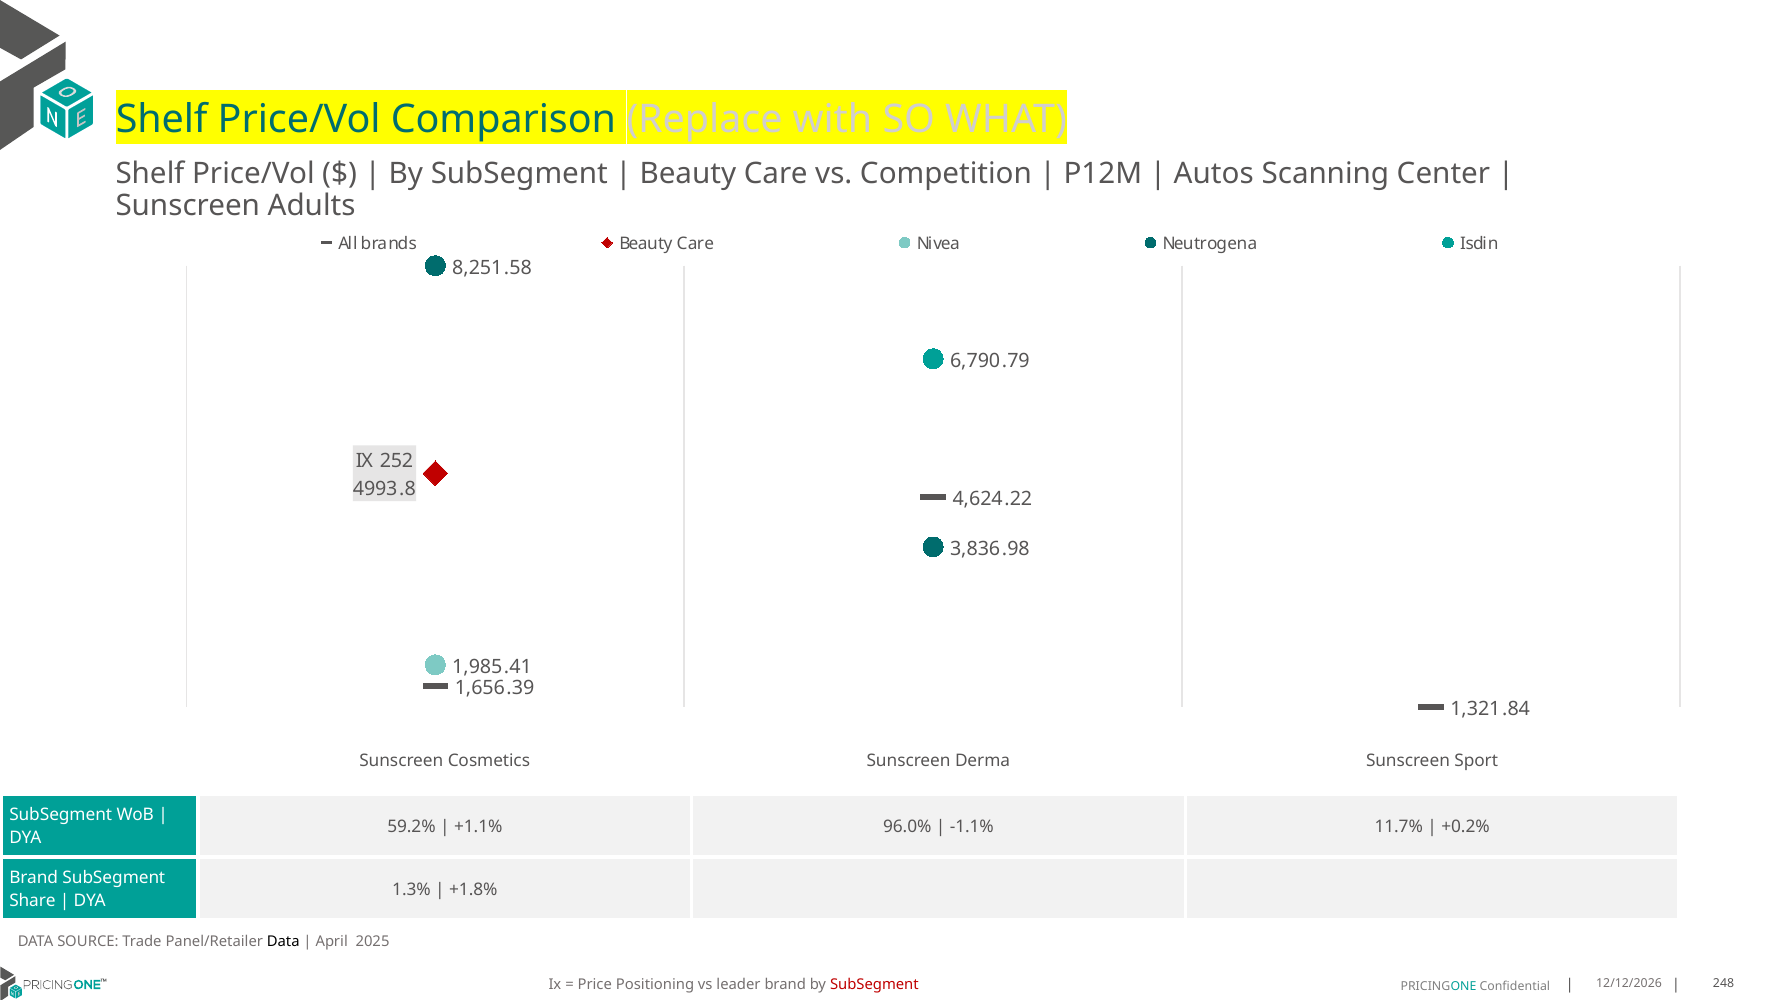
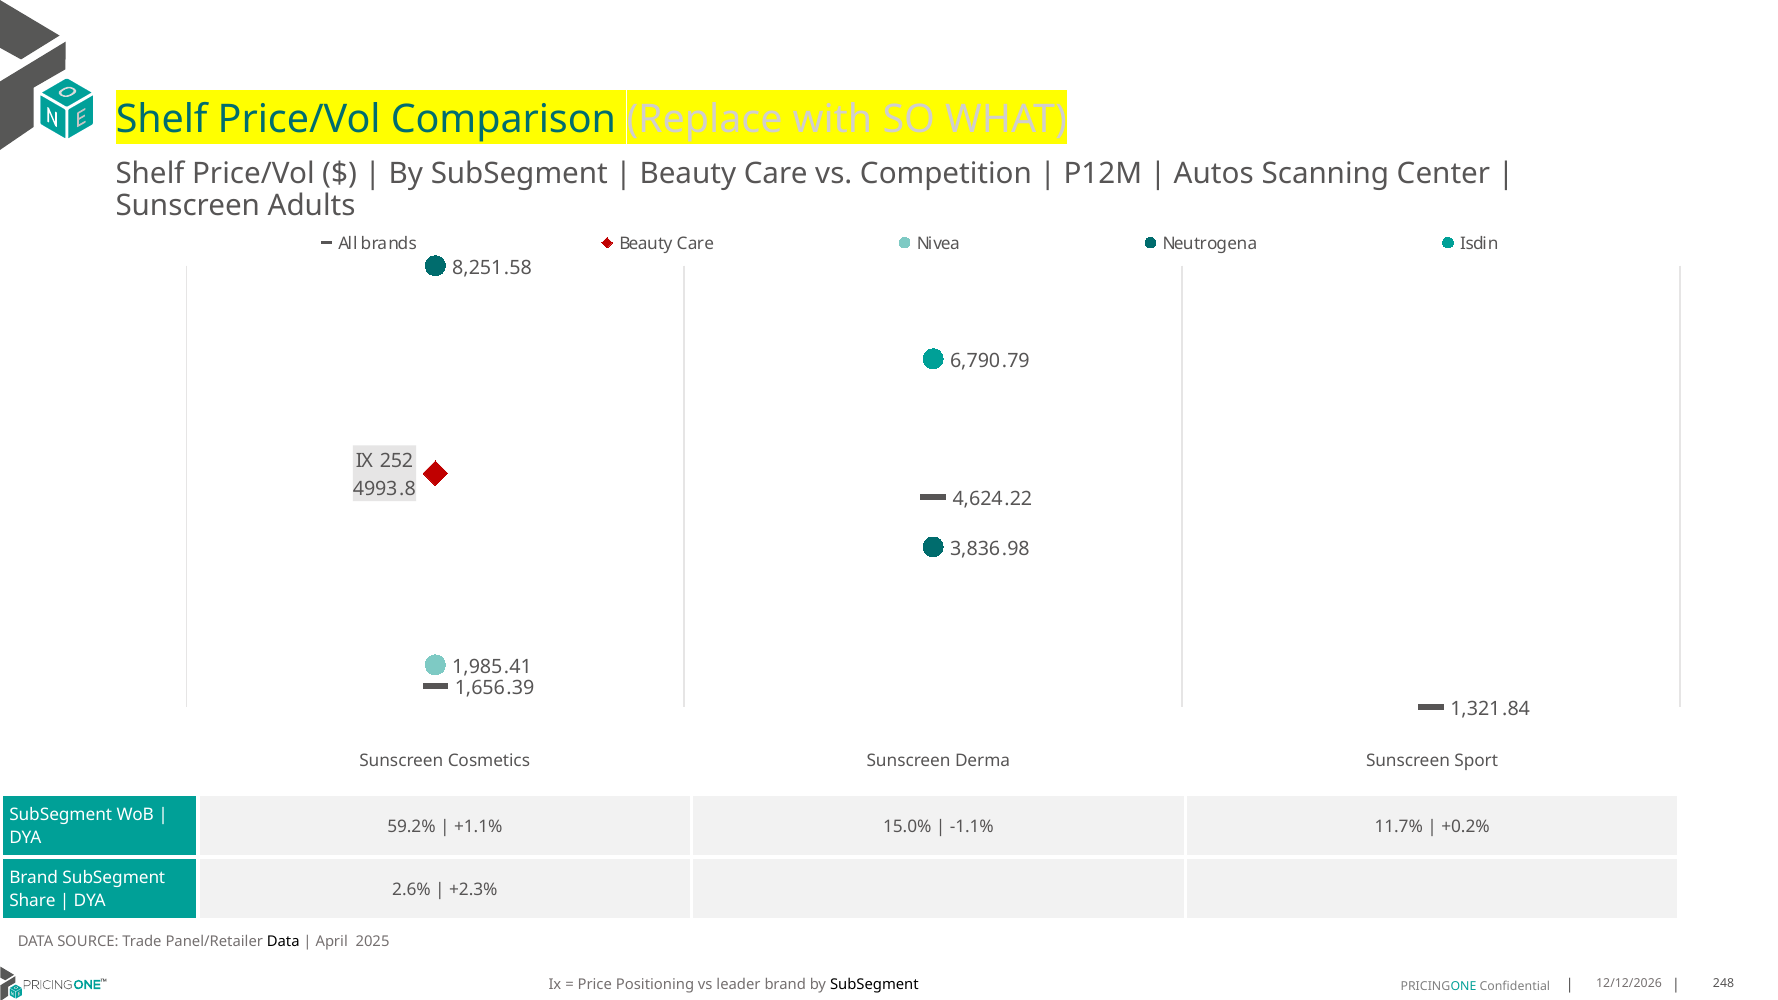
96.0%: 96.0% -> 15.0% (907, 827)
1.3%: 1.3% -> 2.6% (411, 890)
+1.8%: +1.8% -> +2.3% (473, 890)
SubSegment colour: red -> black (874, 984)
